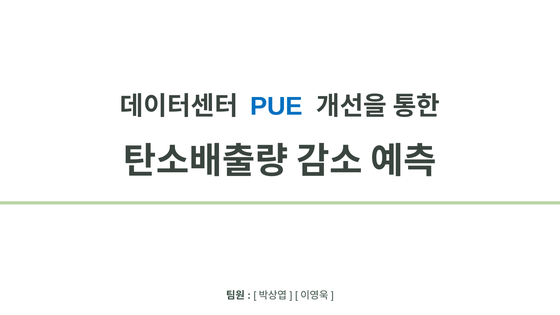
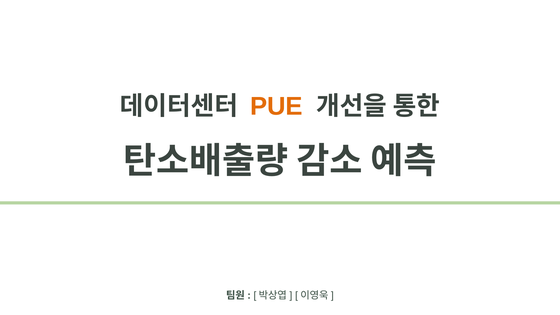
PUE colour: blue -> orange (276, 106)
